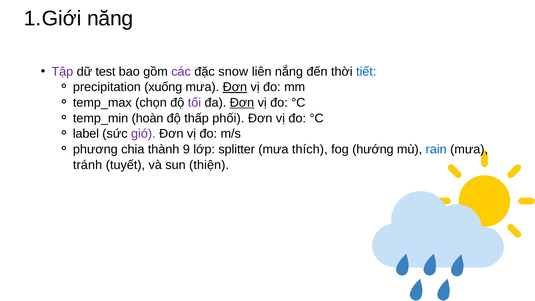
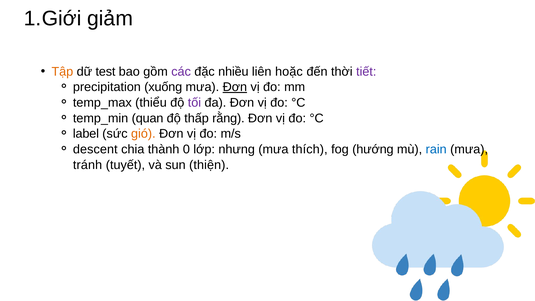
năng: năng -> giảm (110, 18)
Tập colour: purple -> orange (62, 72)
snow: snow -> nhiều (233, 72)
nắng: nắng -> hoặc (289, 72)
tiết colour: blue -> purple (366, 72)
chọn: chọn -> thiểu (151, 103)
Đơn underline: present -> none (242, 103)
hoàn: hoàn -> quan (148, 118)
phối: phối -> rằng (228, 118)
gió colour: purple -> orange (143, 134)
phương: phương -> descent (95, 149)
9: 9 -> 0 (186, 149)
splitter: splitter -> nhưng (237, 149)
